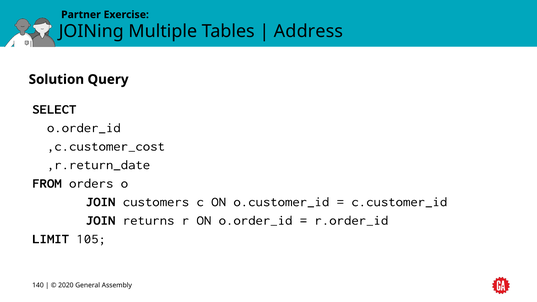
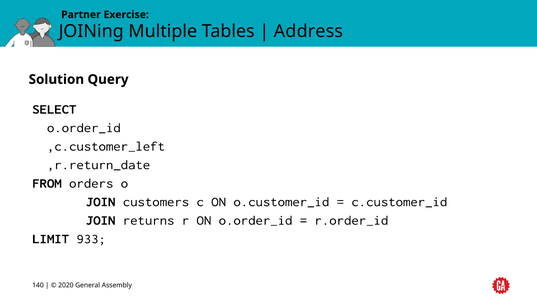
,c.customer_cost: ,c.customer_cost -> ,c.customer_left (106, 146)
105: 105 -> 933 (91, 239)
